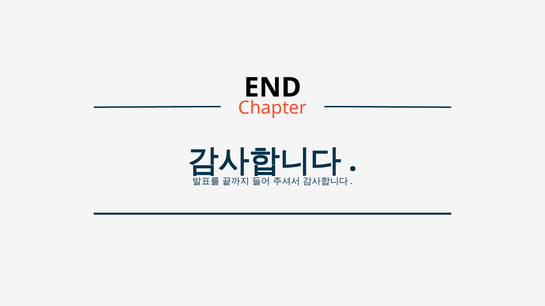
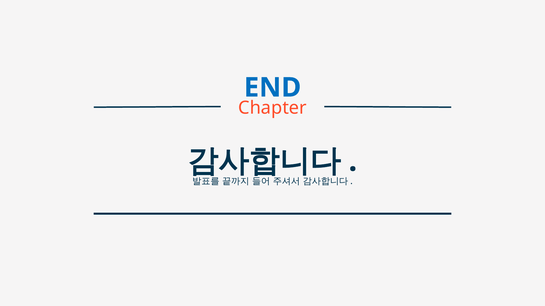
END colour: black -> blue (273, 88)
